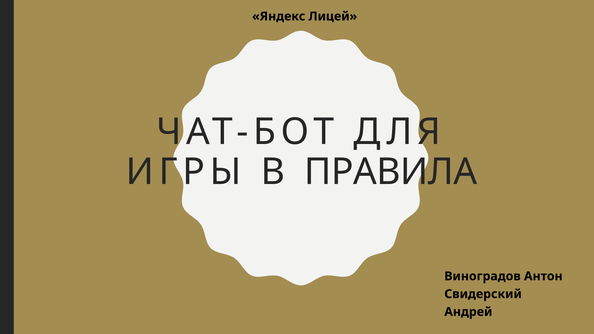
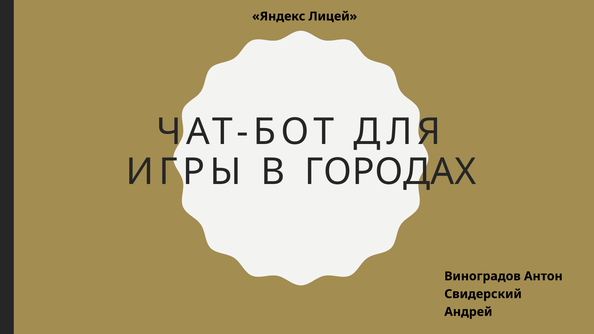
ПРАВИЛА: ПРАВИЛА -> ГОРОДАХ (390, 172)
